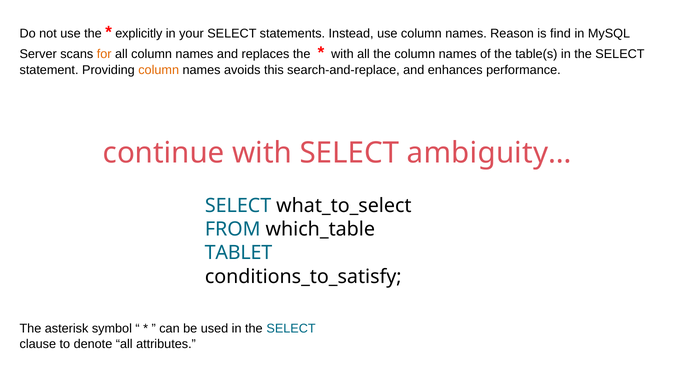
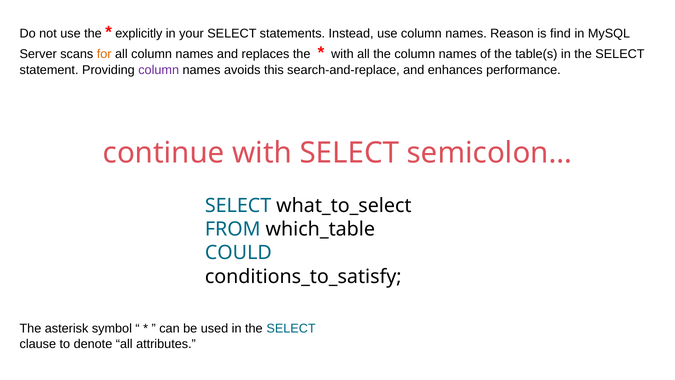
column colour: orange -> purple (159, 70)
ambiguity…: ambiguity… -> semicolon… (489, 153)
TABLET: TABLET -> COULD (238, 253)
